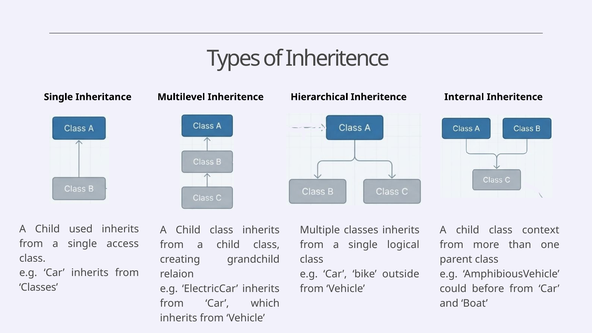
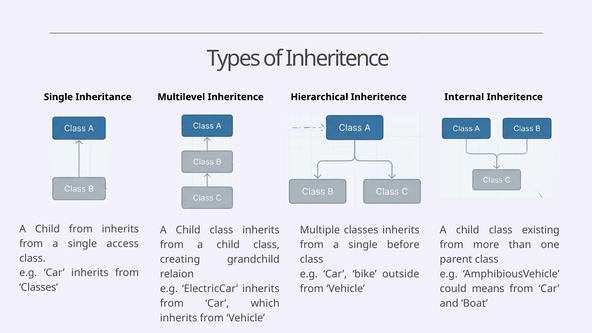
Child used: used -> from (81, 229)
context: context -> existing (541, 230)
logical: logical -> before (403, 245)
before: before -> means (488, 289)
